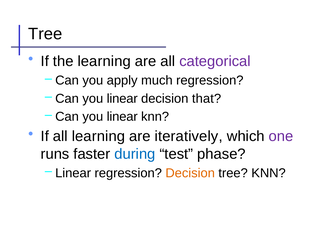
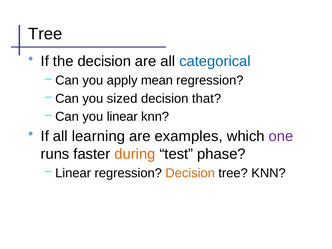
the learning: learning -> decision (104, 61)
categorical colour: purple -> blue (215, 61)
much: much -> mean (157, 80)
linear: linear -> sized (122, 99)
iteratively: iteratively -> examples (189, 136)
during colour: blue -> orange (135, 154)
